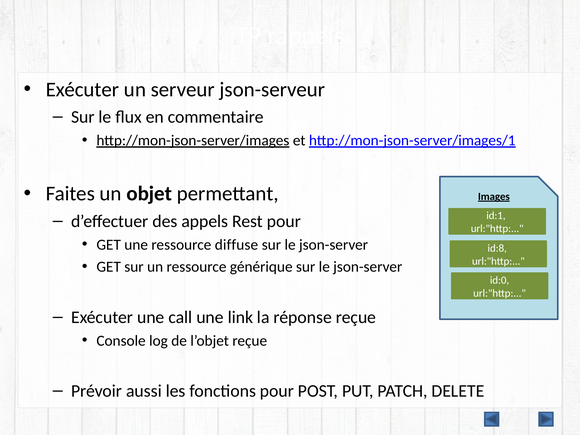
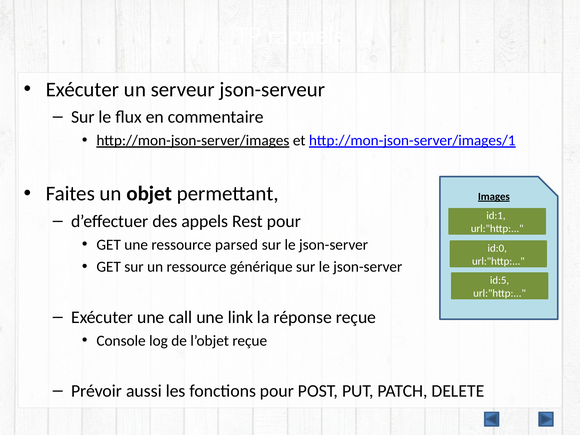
diffuse: diffuse -> parsed (236, 245)
id:8: id:8 -> id:0 (497, 248)
id:0: id:0 -> id:5 (500, 280)
